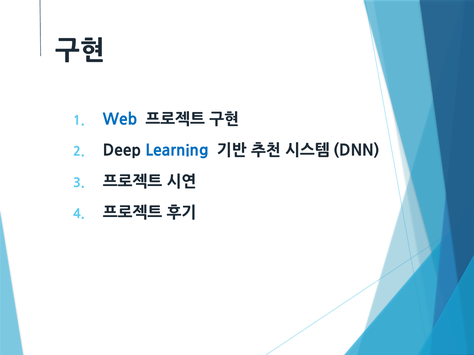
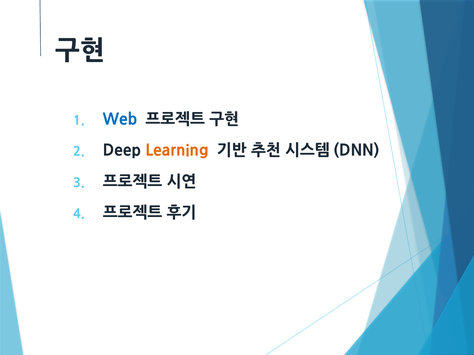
Learning colour: blue -> orange (177, 151)
